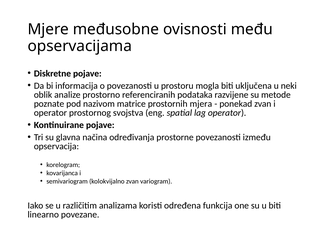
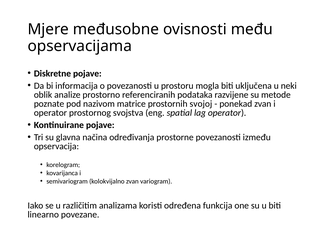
mjera: mjera -> svojoj (201, 104)
